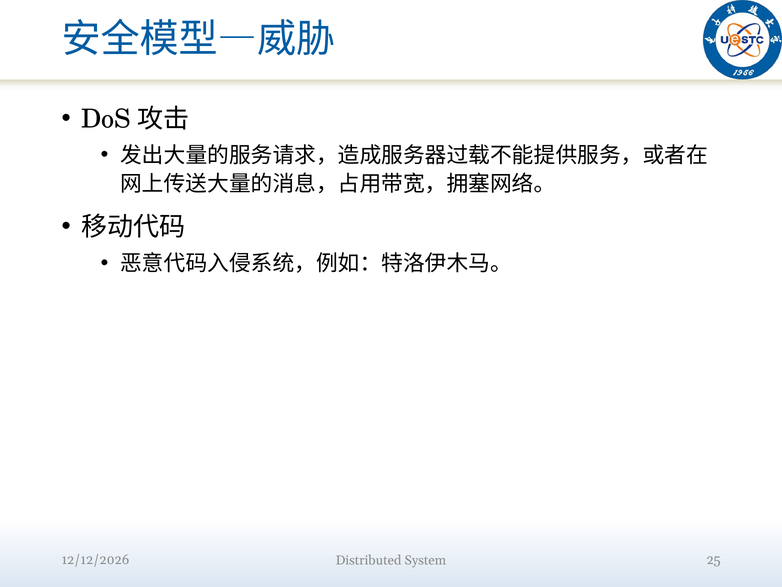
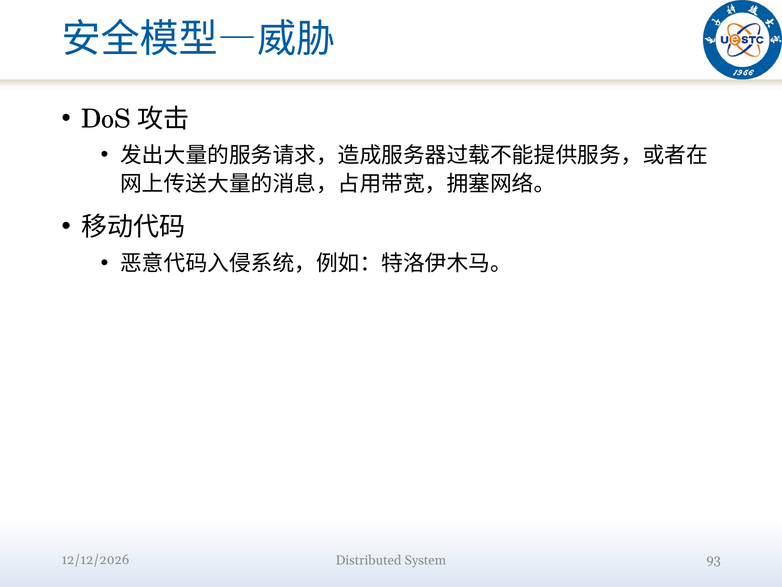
25: 25 -> 93 (714, 560)
